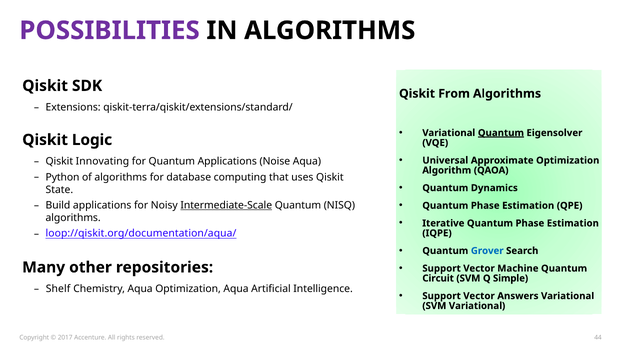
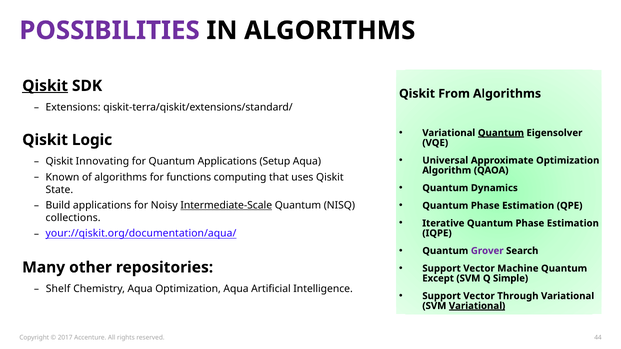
Qiskit underline: none -> present (45, 86)
Noise: Noise -> Setup (275, 162)
Python: Python -> Known (62, 177)
database: database -> functions (189, 177)
algorithms: algorithms -> collections (73, 218)
loop://qiskit.org/documentation/aqua/: loop://qiskit.org/documentation/aqua/ -> your://qiskit.org/documentation/aqua/ (141, 234)
Grover colour: blue -> purple (487, 251)
Circuit: Circuit -> Except (438, 279)
Answers: Answers -> Through (518, 296)
Variational underline: none -> present (477, 306)
